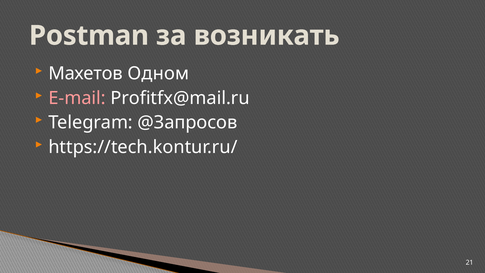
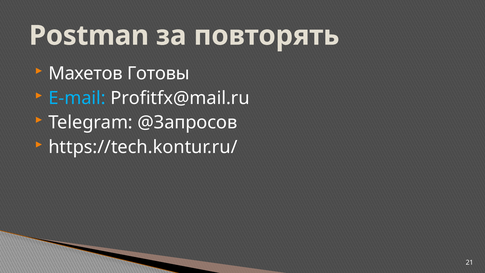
возникать: возникать -> повторять (267, 36)
Одном: Одном -> Готовы (158, 74)
E-mail colour: pink -> light blue (77, 98)
